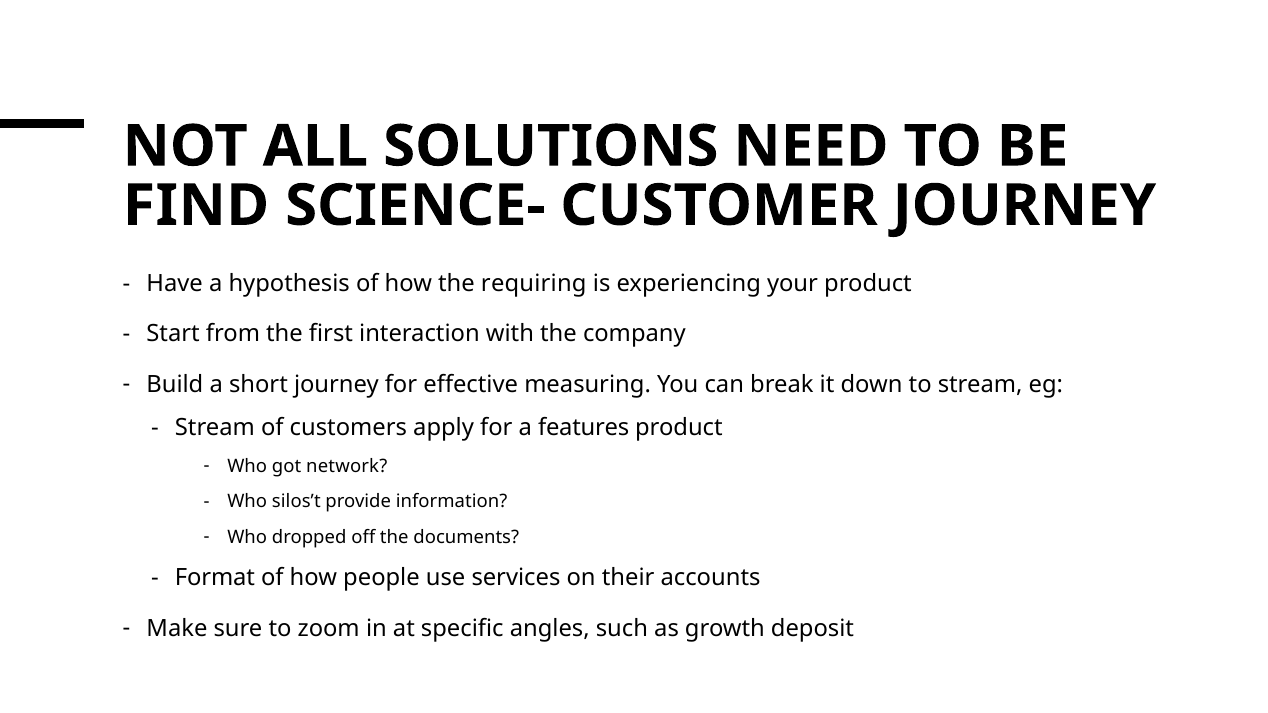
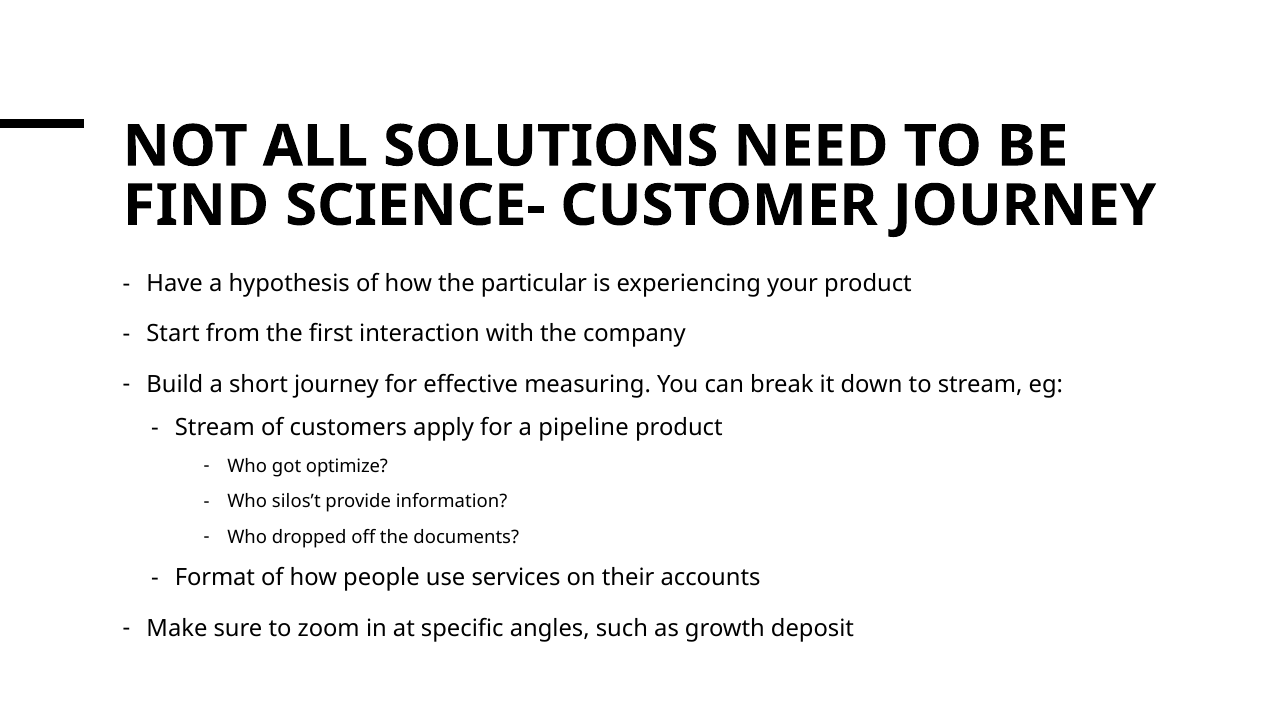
requiring: requiring -> particular (534, 284)
features: features -> pipeline (583, 428)
network: network -> optimize (347, 466)
